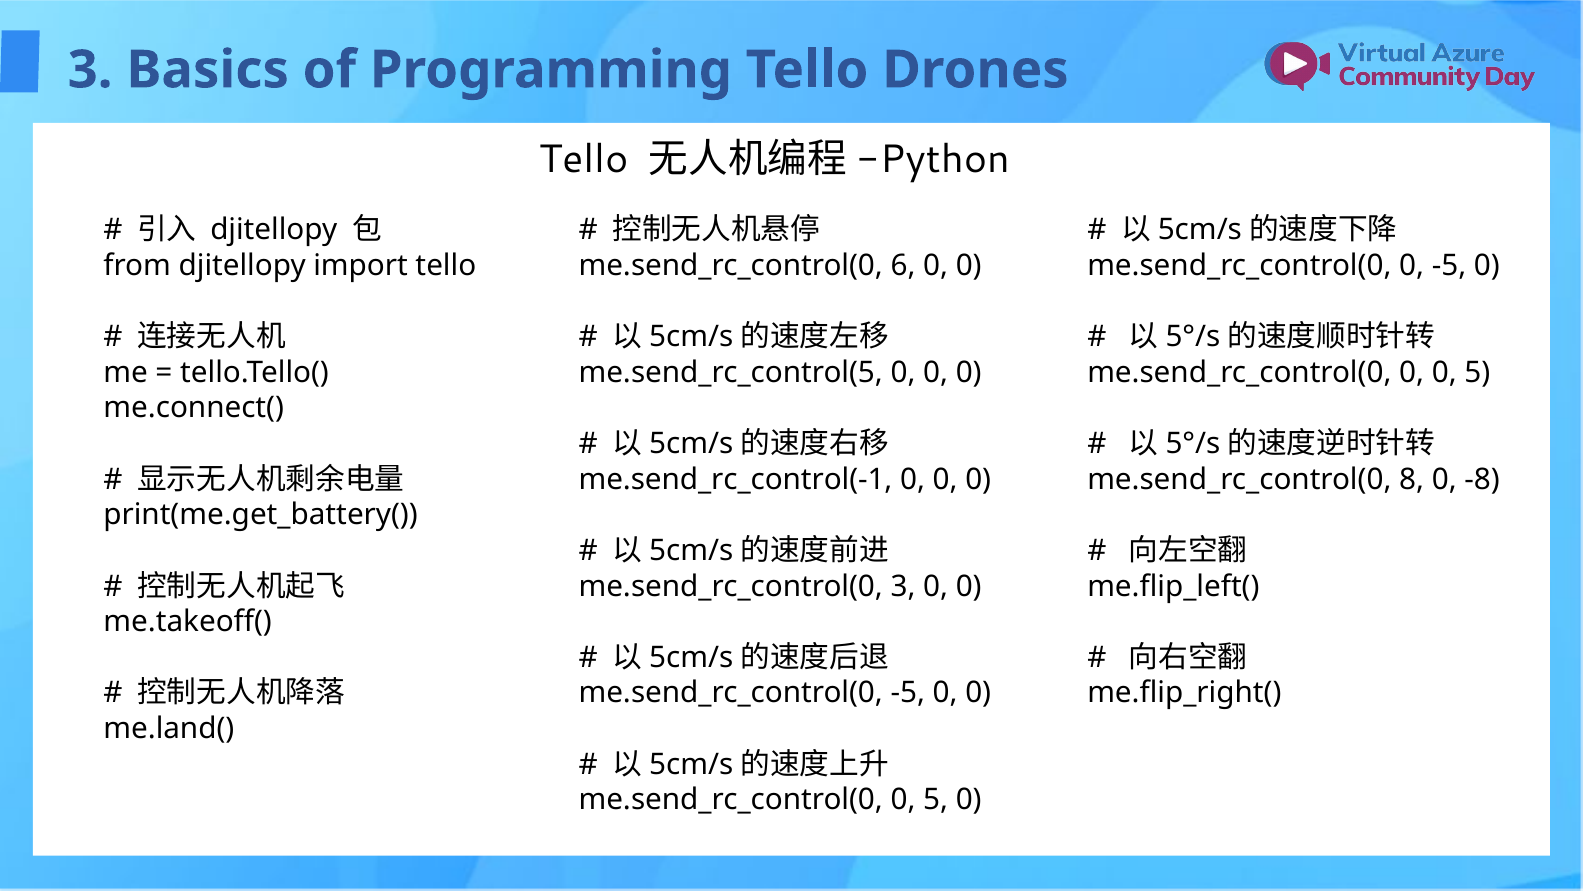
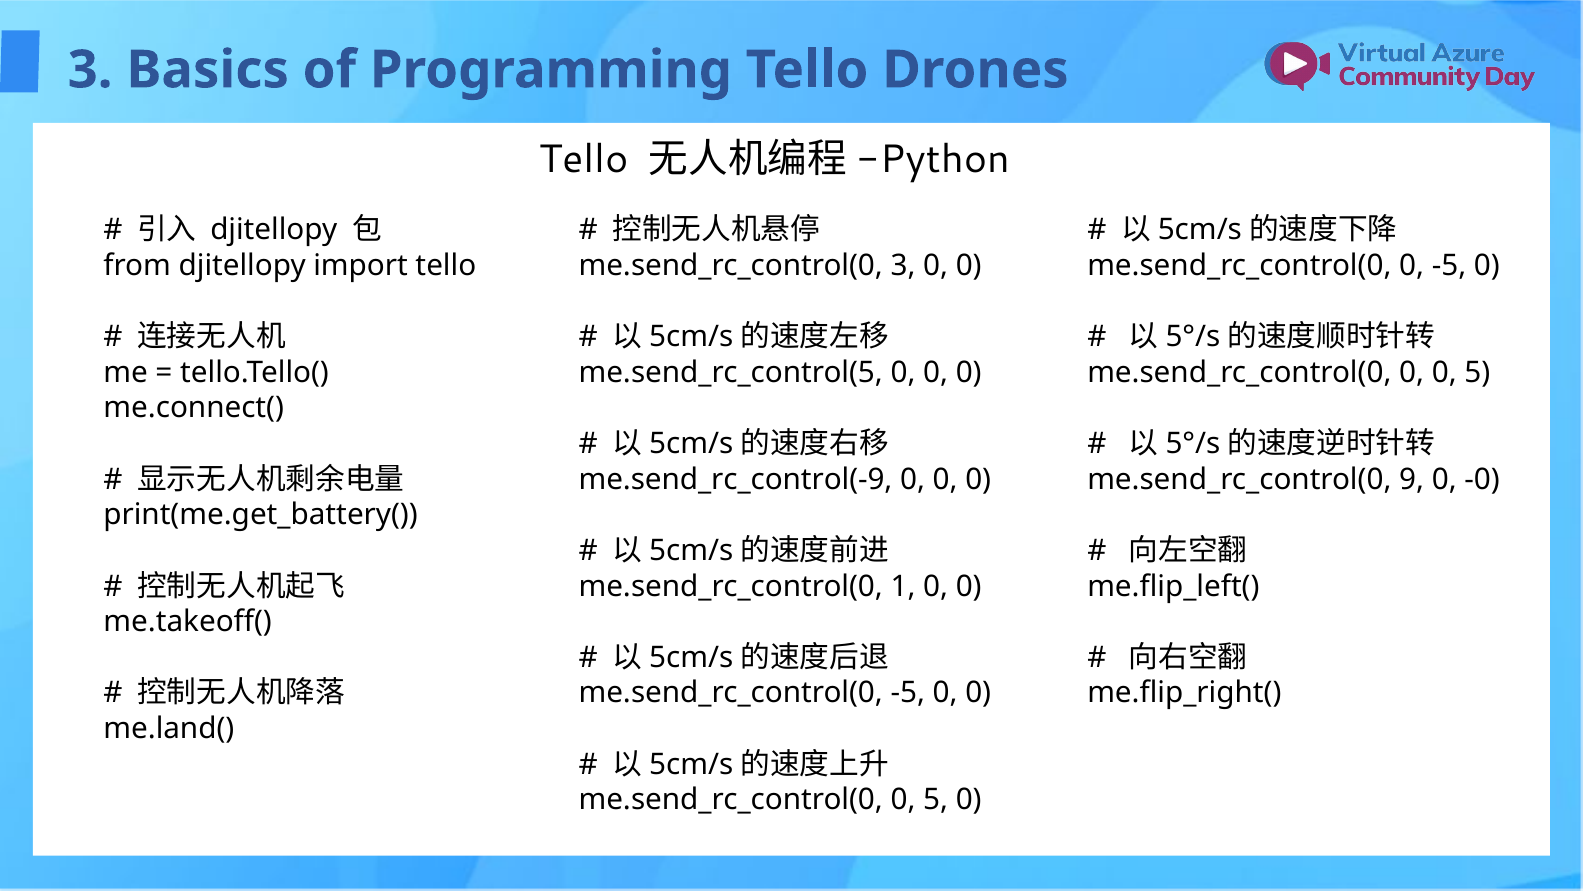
me.send_rc_control(0 6: 6 -> 3 (903, 265)
me.send_rc_control(-1: me.send_rc_control(-1 -> me.send_rc_control(-9 (736, 479)
8: 8 -> 9 (1412, 479)
-8: -8 -> -0 (1482, 479)
me.send_rc_control(0 3: 3 -> 1 (903, 586)
